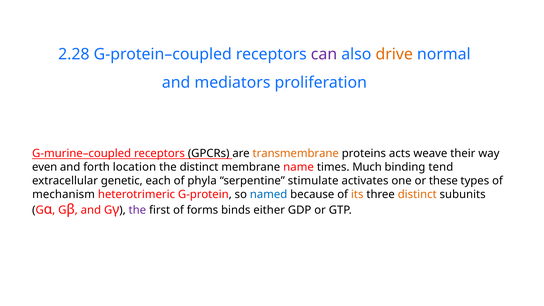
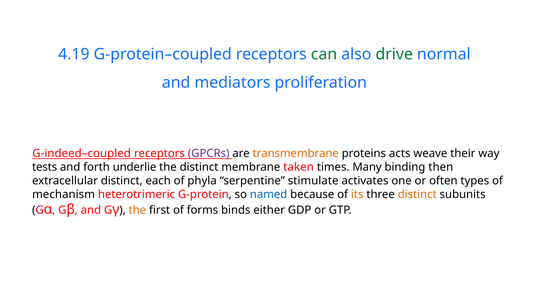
2.28: 2.28 -> 4.19 (74, 54)
can colour: purple -> green (324, 54)
drive colour: orange -> green (394, 54)
G-murine–coupled: G-murine–coupled -> G-indeed–coupled (82, 154)
GPCRs colour: black -> purple (209, 154)
even: even -> tests (45, 167)
location: location -> underlie (135, 167)
name: name -> taken (299, 167)
Much: Much -> Many (367, 167)
tend: tend -> then (441, 167)
extracellular genetic: genetic -> distinct (122, 181)
these: these -> often (443, 181)
the colour: purple -> orange (137, 210)
